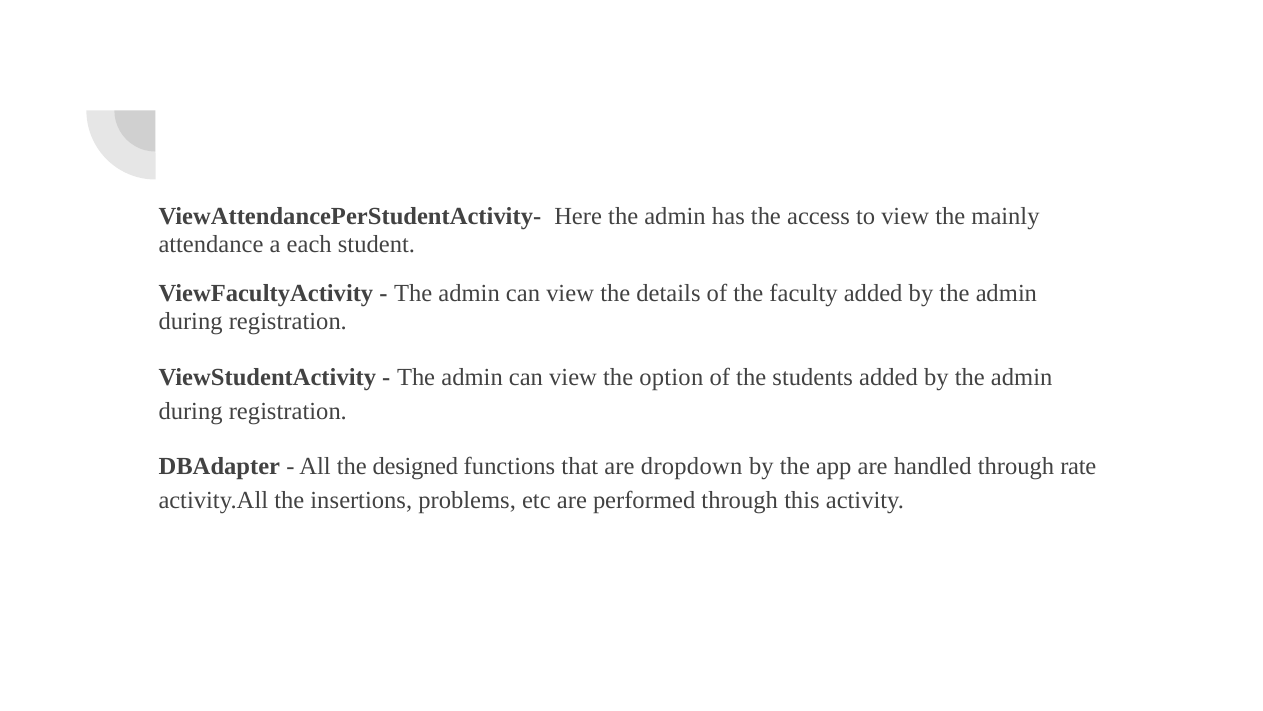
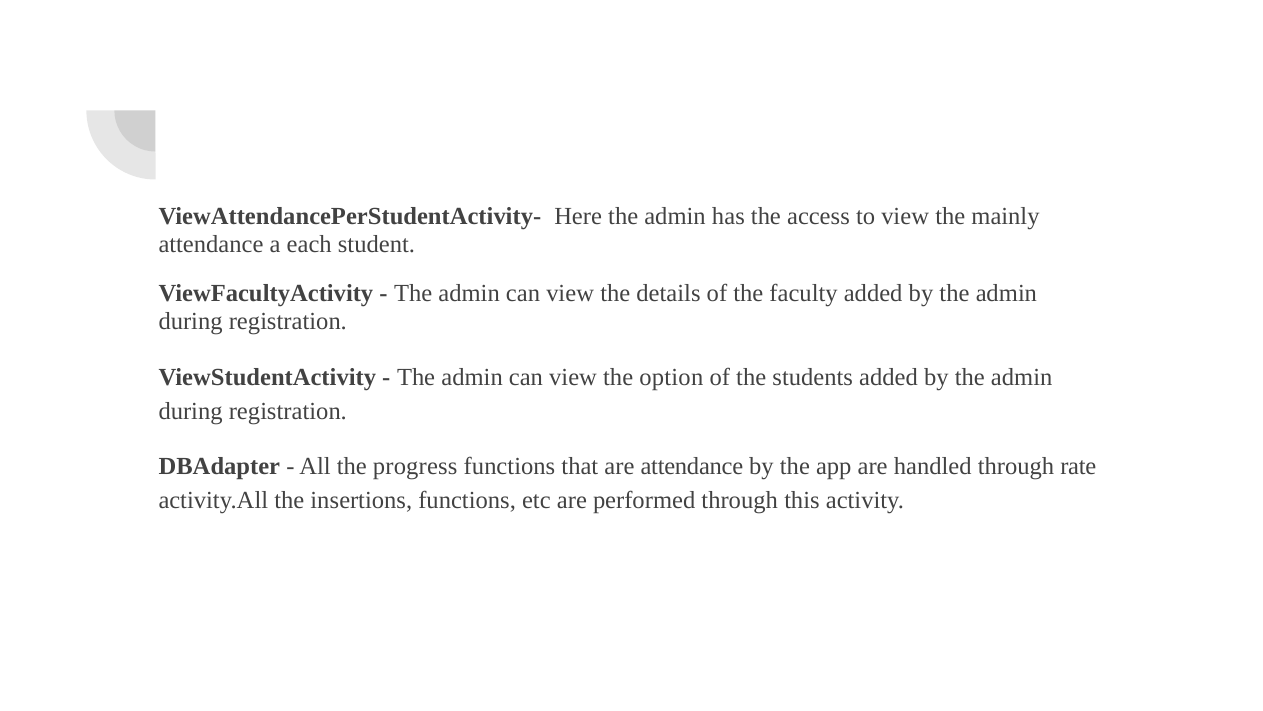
designed: designed -> progress (415, 466)
are dropdown: dropdown -> attendance (692, 466)
insertions problems: problems -> functions (467, 500)
